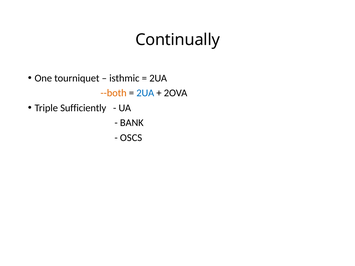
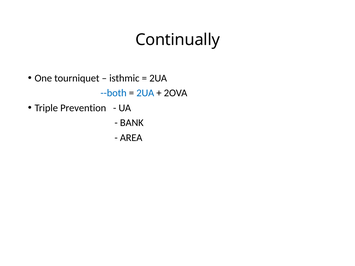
--both colour: orange -> blue (114, 93)
Sufficiently: Sufficiently -> Prevention (83, 108)
OSCS: OSCS -> AREA (131, 138)
